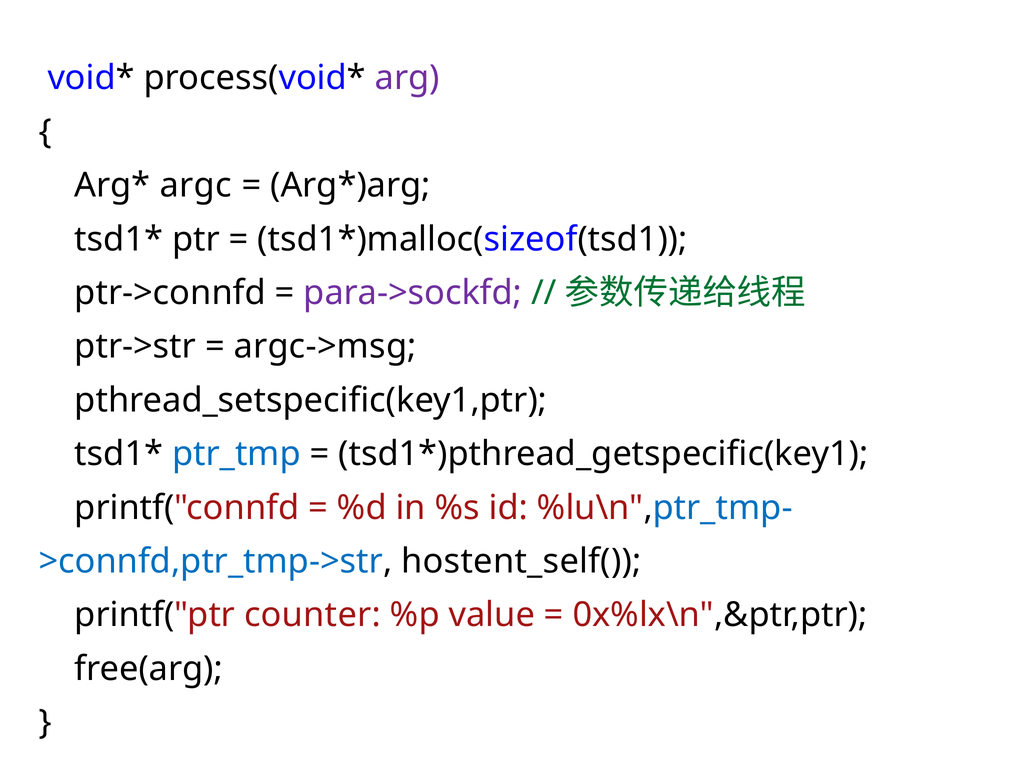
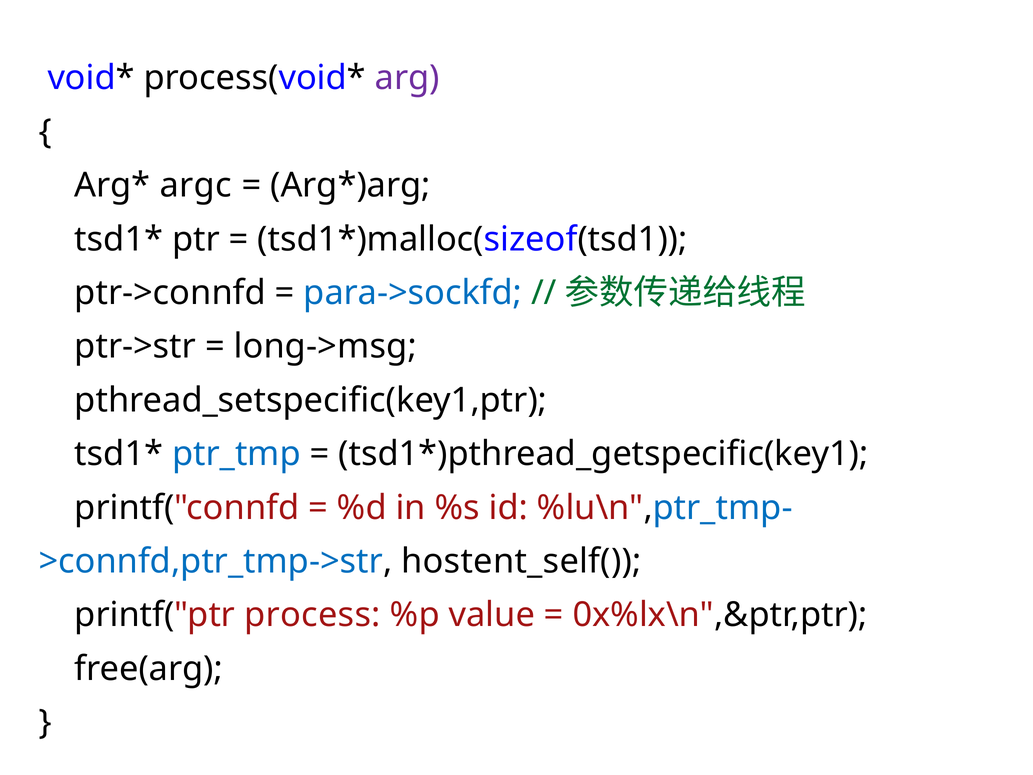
para->sockfd colour: purple -> blue (413, 293)
argc->msg: argc->msg -> long->msg (325, 346)
counter: counter -> process (312, 615)
